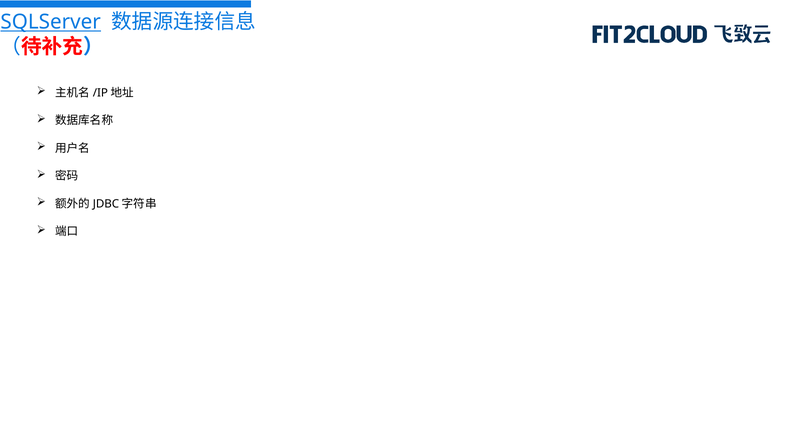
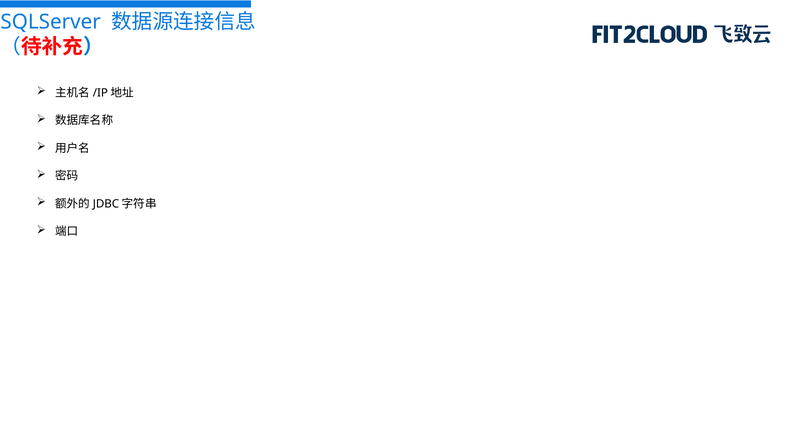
SQLServer underline: present -> none (51, 22)
